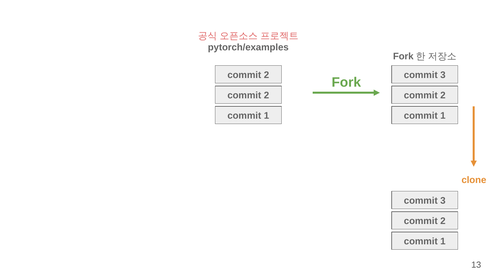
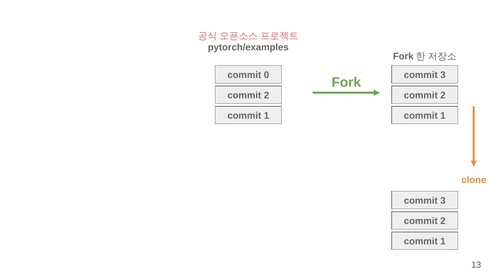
2: 2 -> 0 (266, 75)
